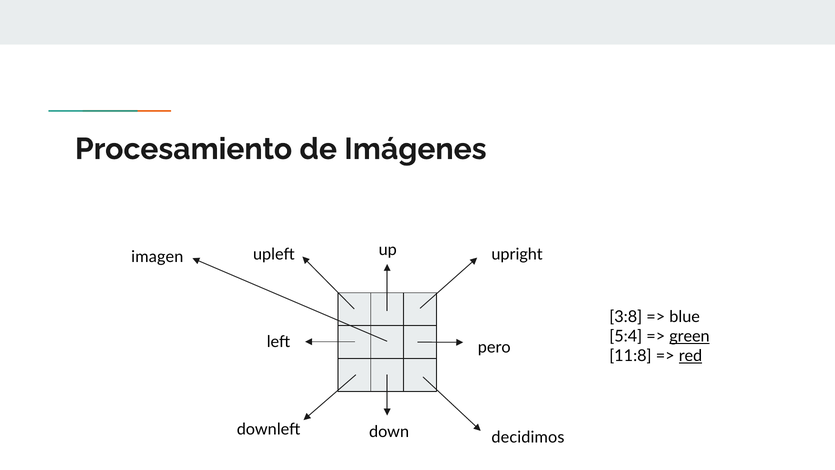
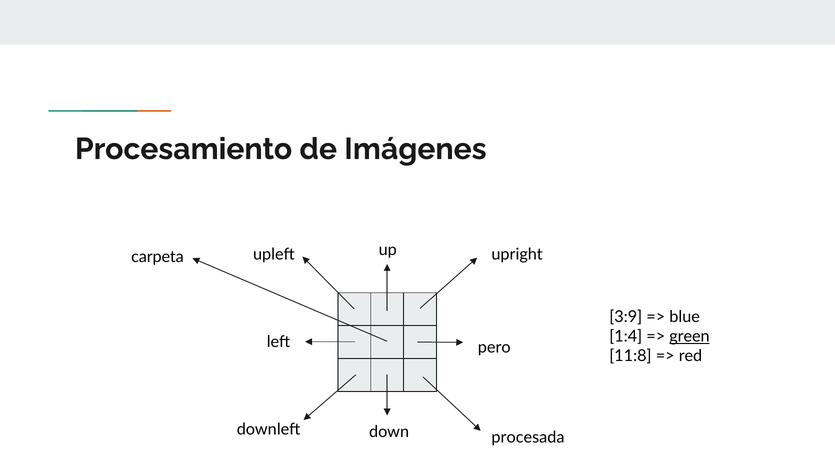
imagen: imagen -> carpeta (157, 257)
3:8: 3:8 -> 3:9 (626, 317)
5:4: 5:4 -> 1:4 (626, 336)
red underline: present -> none (691, 356)
decidimos: decidimos -> procesada (528, 437)
